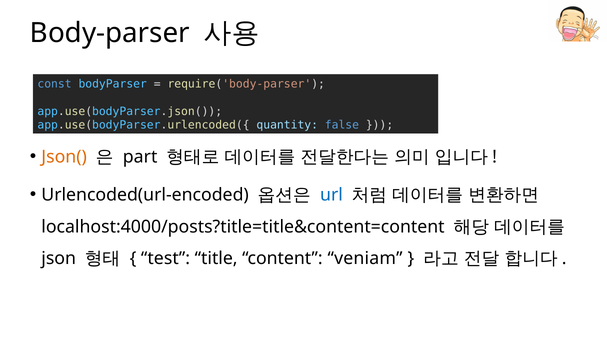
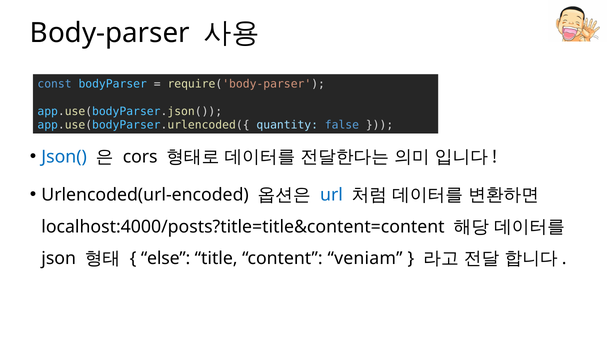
Json( colour: orange -> blue (64, 156)
part: part -> cors (140, 156)
test: test -> else (166, 258)
